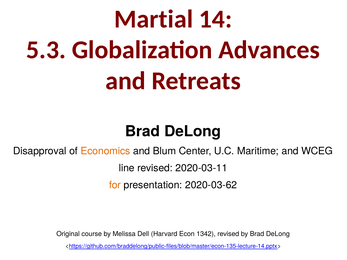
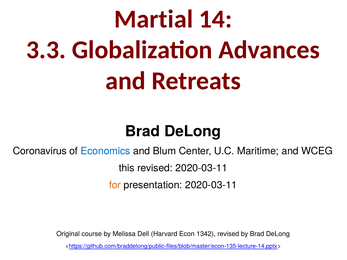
5.3: 5.3 -> 3.3 (46, 50)
Disapproval: Disapproval -> Coronavirus (40, 151)
Economics colour: orange -> blue (105, 151)
line: line -> this (127, 168)
presentation 2020-03-62: 2020-03-62 -> 2020-03-11 (211, 185)
